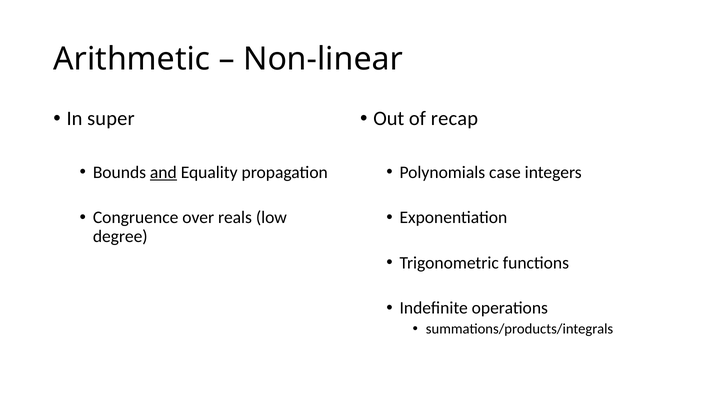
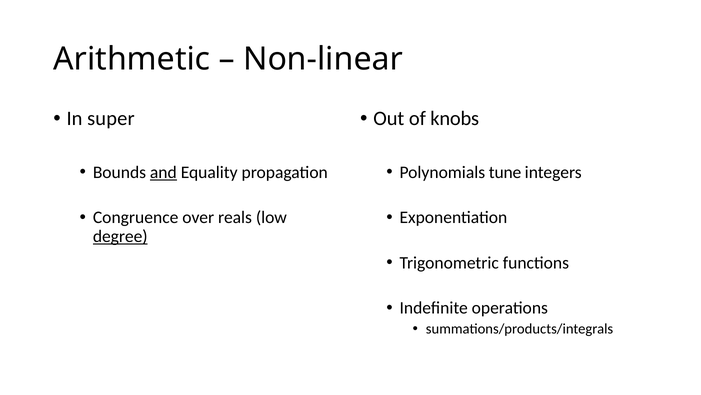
recap: recap -> knobs (455, 119)
case: case -> tune (505, 172)
degree underline: none -> present (120, 236)
